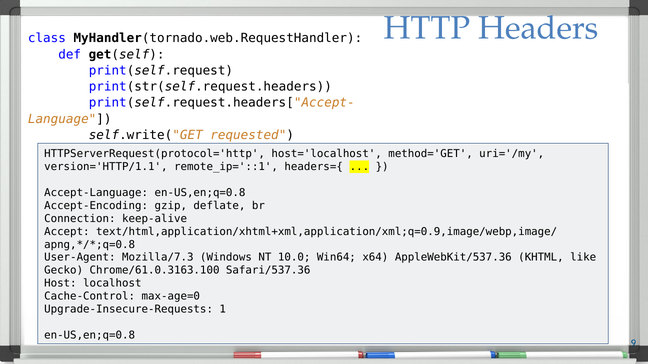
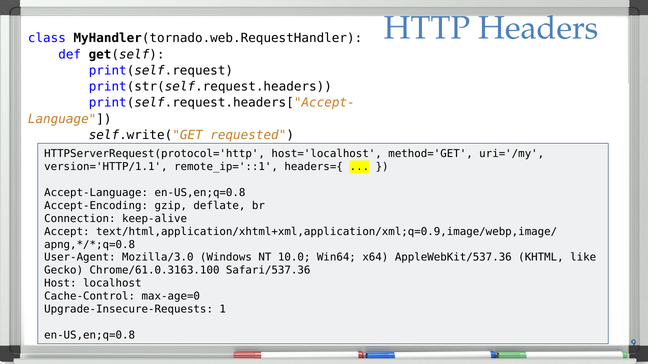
Mozilla/7.3: Mozilla/7.3 -> Mozilla/3.0 (158, 258)
